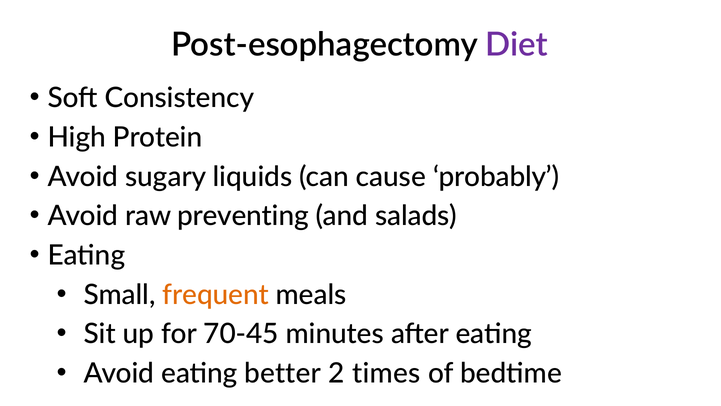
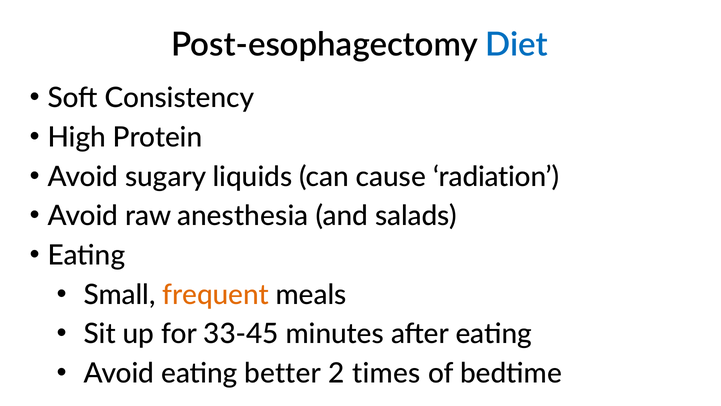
Diet colour: purple -> blue (517, 45)
probably: probably -> radiation (496, 177)
preventing: preventing -> anesthesia (243, 216)
70-45: 70-45 -> 33-45 (241, 334)
